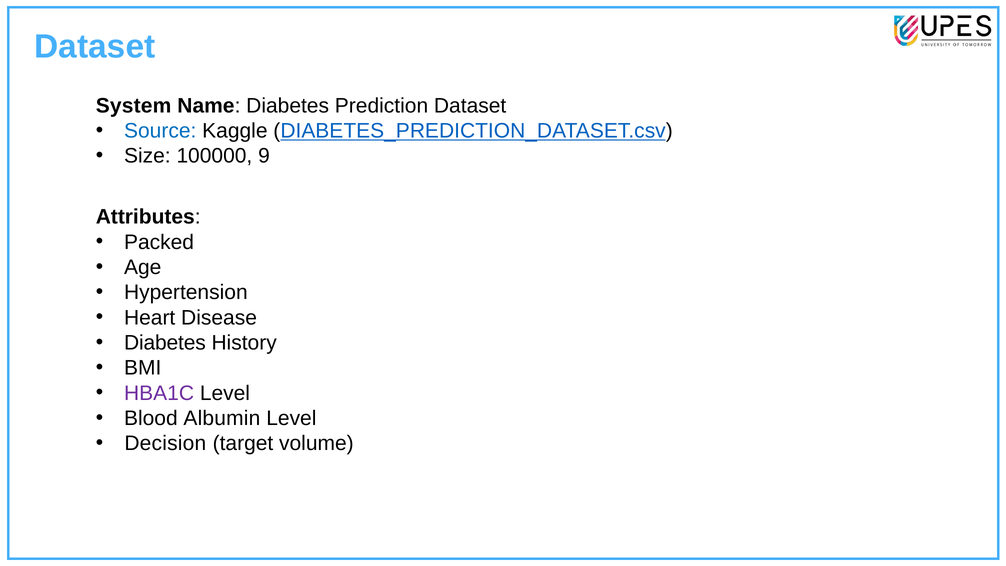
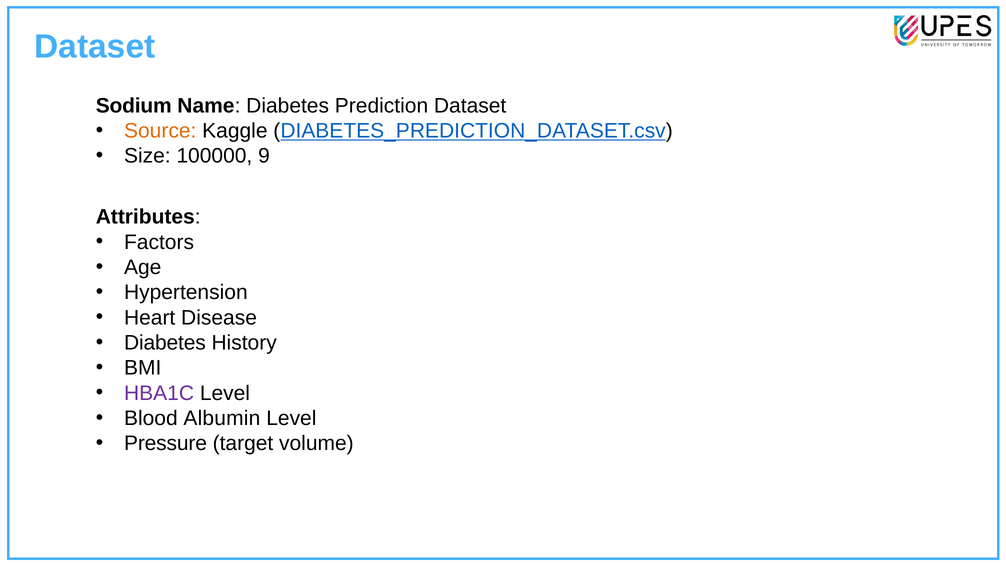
System: System -> Sodium (134, 106)
Source colour: blue -> orange (160, 131)
Packed: Packed -> Factors (159, 242)
Decision: Decision -> Pressure (166, 443)
